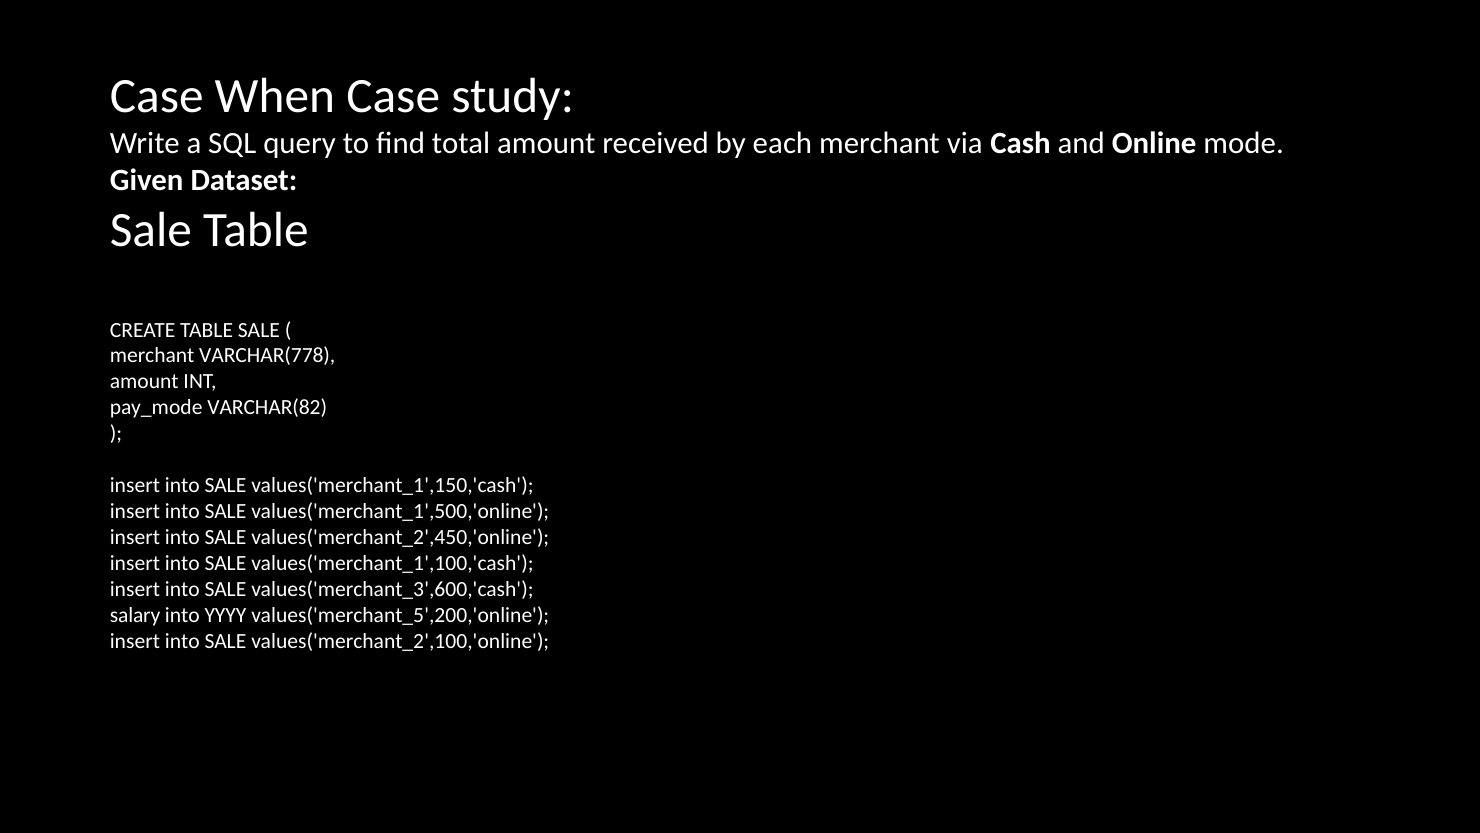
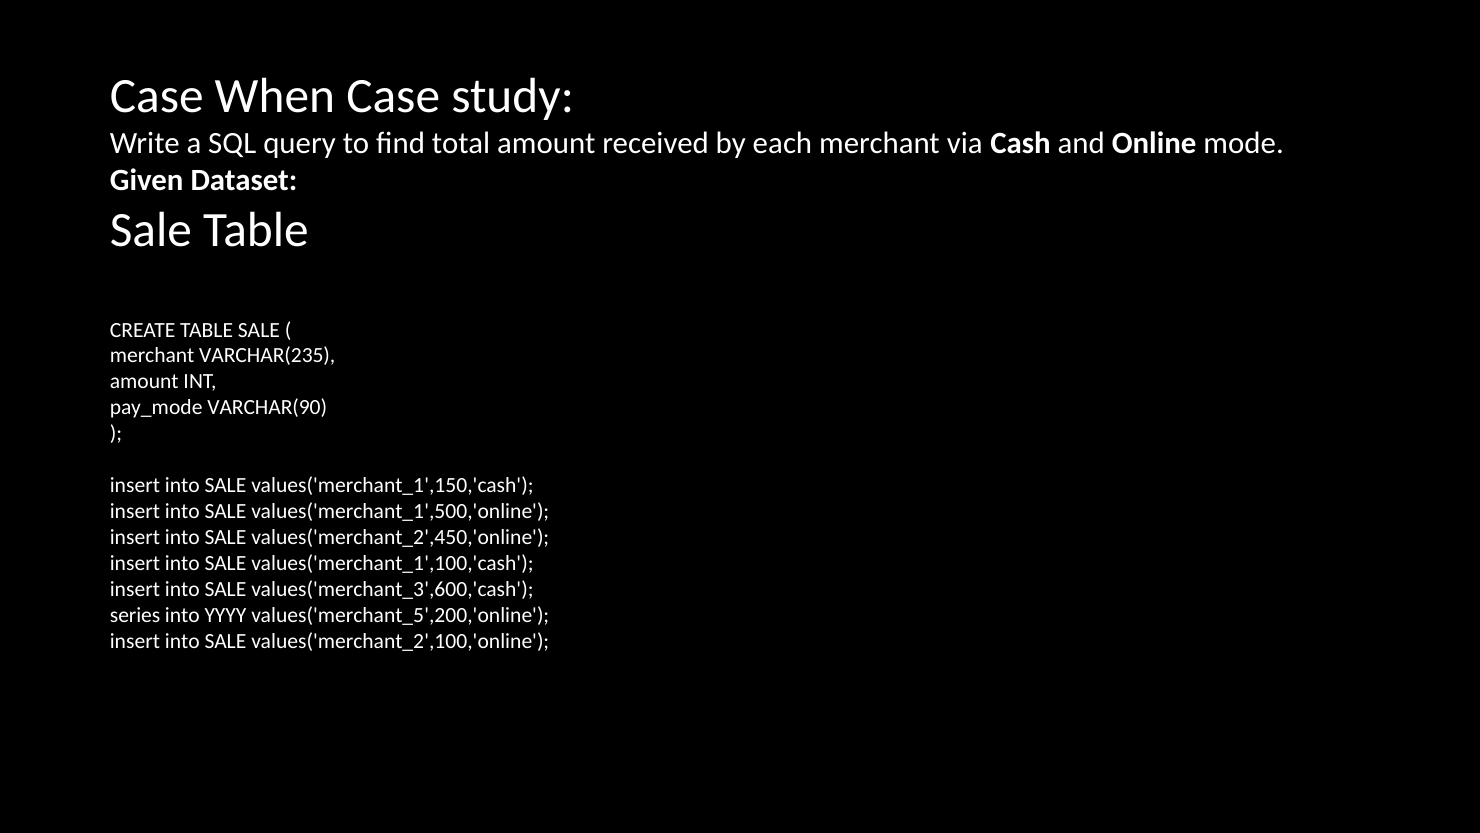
VARCHAR(778: VARCHAR(778 -> VARCHAR(235 (267, 356)
VARCHAR(82: VARCHAR(82 -> VARCHAR(90 (267, 407)
salary: salary -> series (135, 615)
